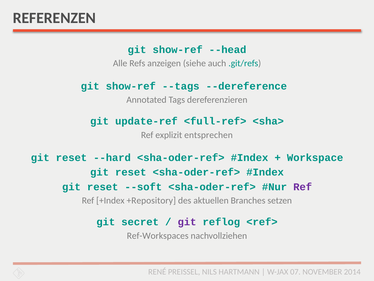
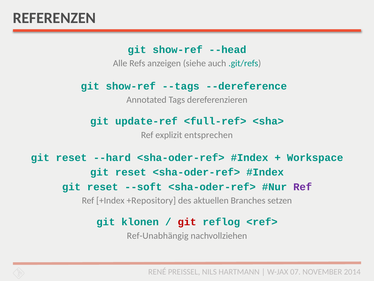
secret: secret -> klonen (140, 222)
git colour: purple -> red (187, 222)
Ref-Workspaces: Ref-Workspaces -> Ref-Unabhängig (158, 235)
